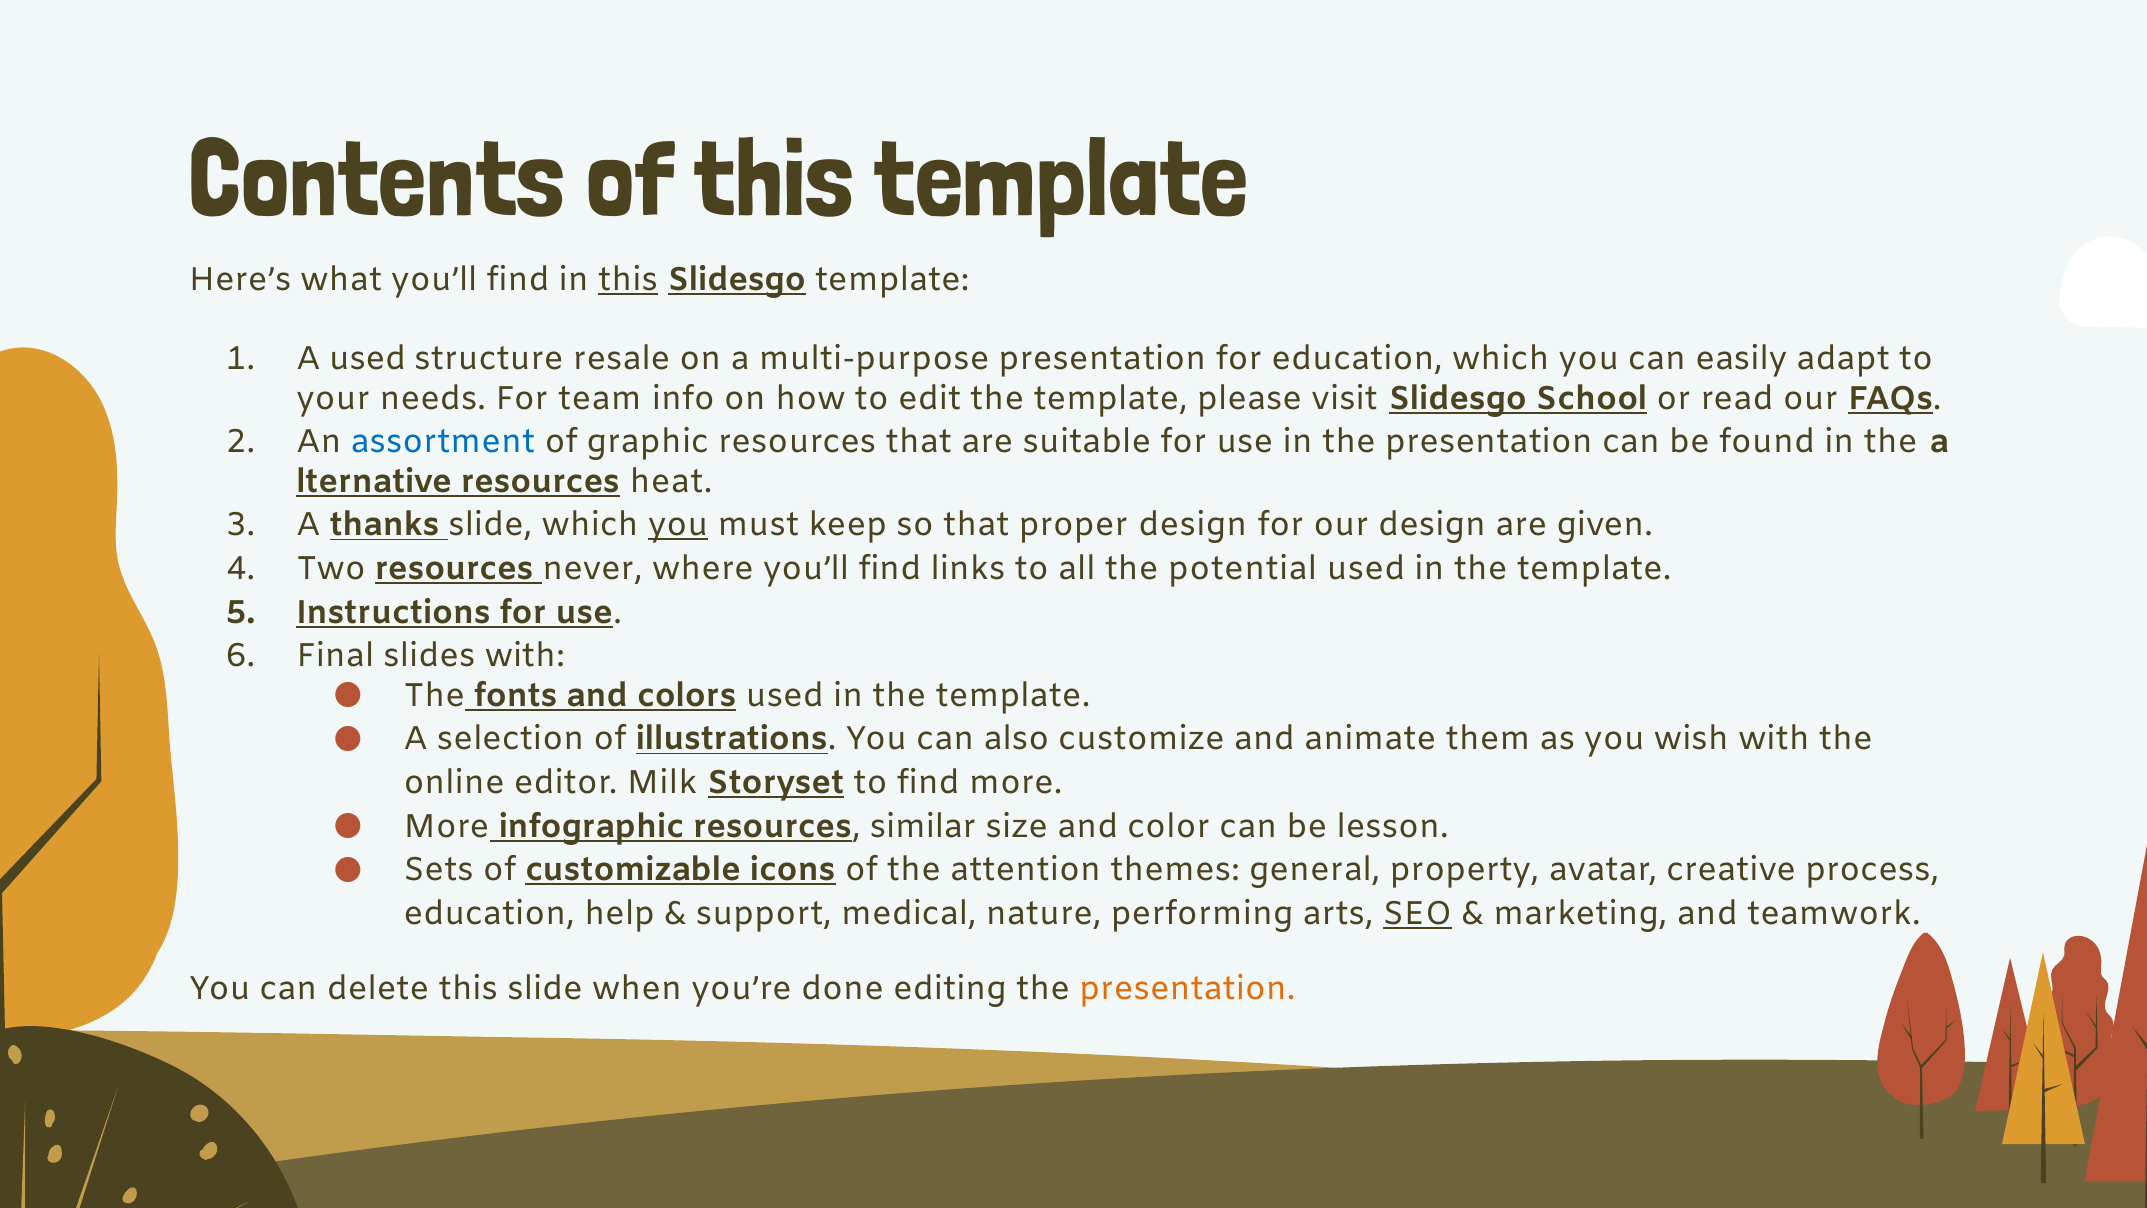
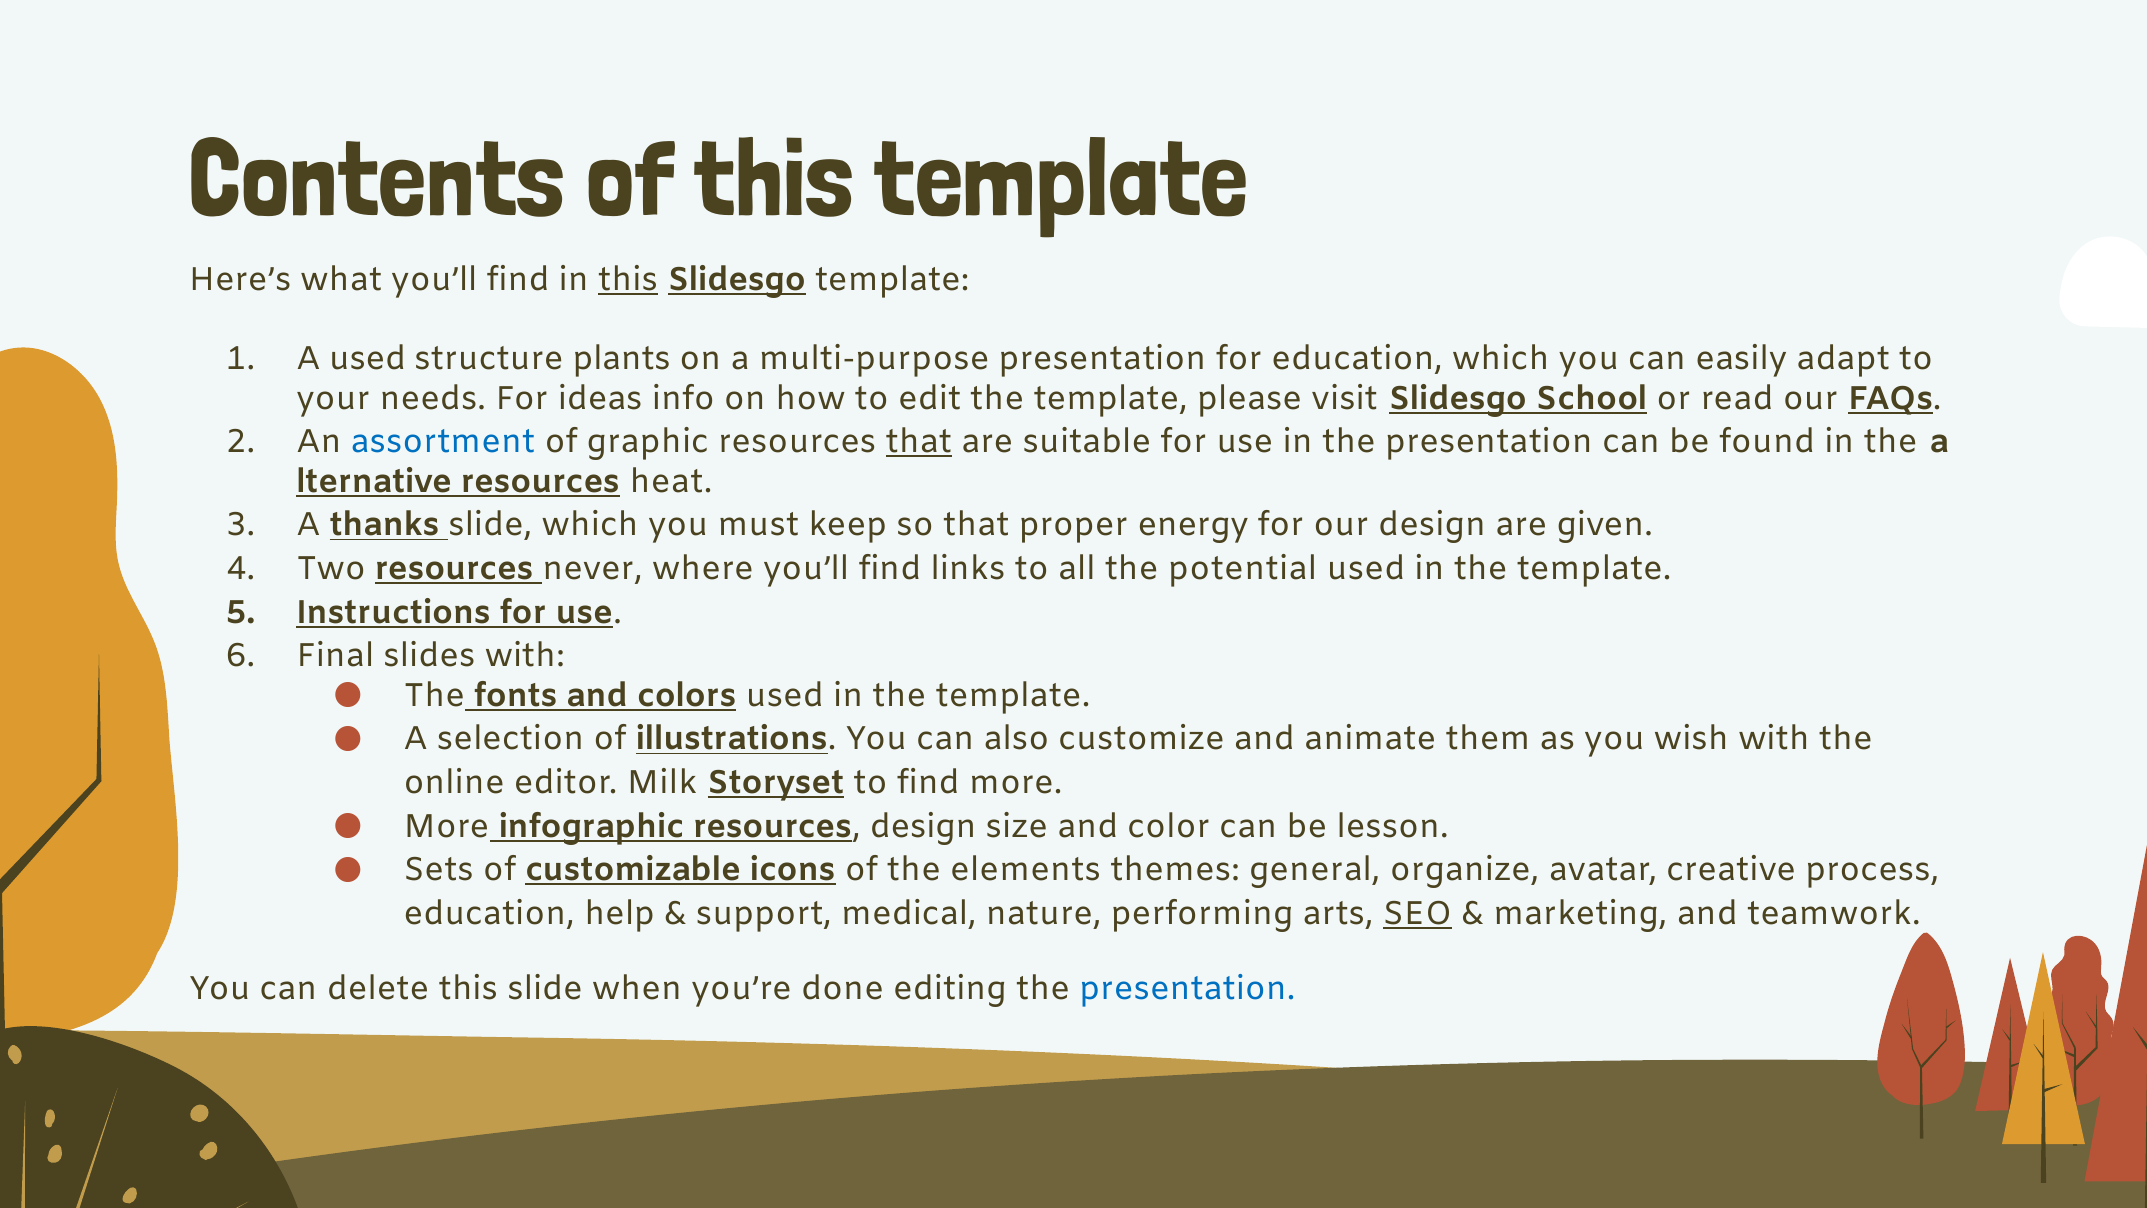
resale: resale -> plants (622, 359)
team: team -> ideas (600, 398)
that underline: none -> present (919, 442)
you underline: present -> none (678, 525)
proper design: design -> energy (1193, 525)
resources similar: similar -> design (923, 826)
attention: attention -> elements (1026, 870)
property: property -> organize (1465, 870)
presentation colour: orange -> blue (1187, 988)
